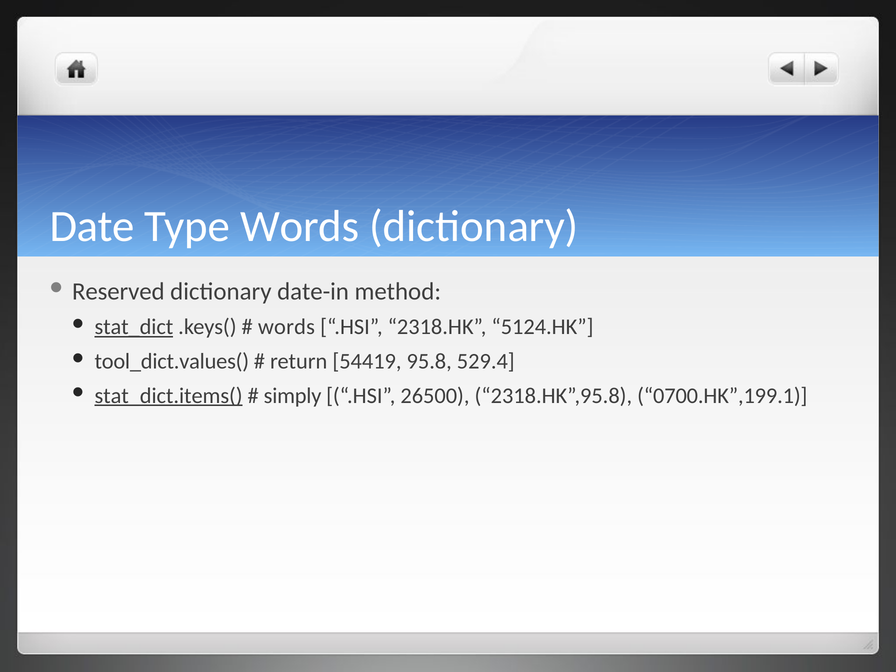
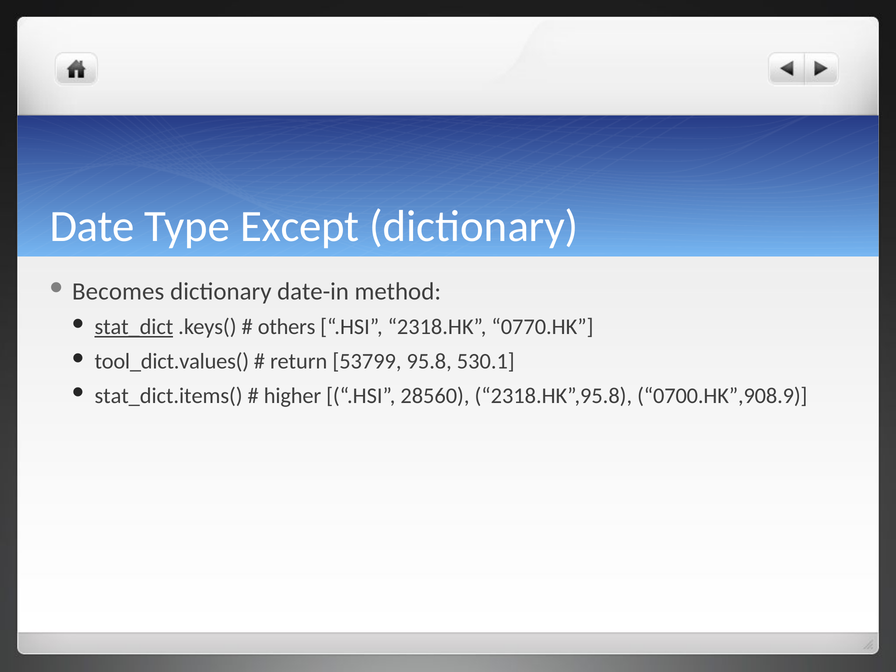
Type Words: Words -> Except (300, 227)
Reserved: Reserved -> Becomes (118, 291)
words: words -> others (287, 327)
5124.HK: 5124.HK -> 0770.HK (542, 327)
54419: 54419 -> 53799 (367, 361)
529.4: 529.4 -> 530.1 (486, 361)
stat_dict.items( underline: present -> none (169, 396)
simply: simply -> higher (293, 396)
26500: 26500 -> 28560 (435, 396)
0700.HK”,199.1: 0700.HK”,199.1 -> 0700.HK”,908.9 (722, 396)
